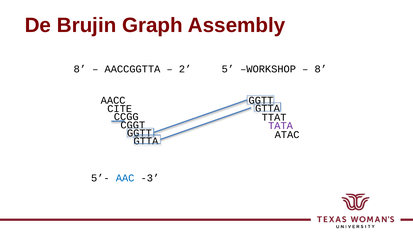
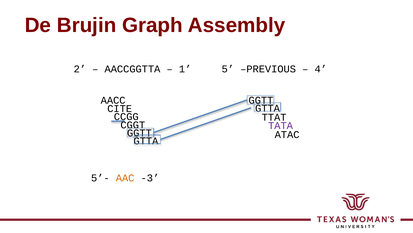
8: 8 -> 2 (80, 69)
2: 2 -> 1 (185, 69)
WORKSHOP: WORKSHOP -> PREVIOUS (268, 69)
8: 8 -> 4 (321, 69)
AAC colour: blue -> orange (125, 178)
